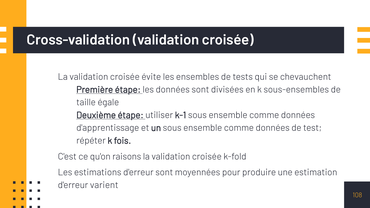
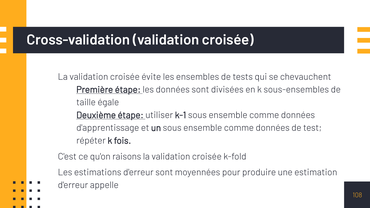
varient: varient -> appelle (104, 185)
